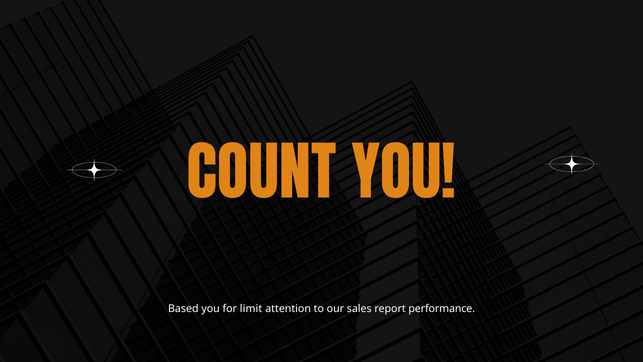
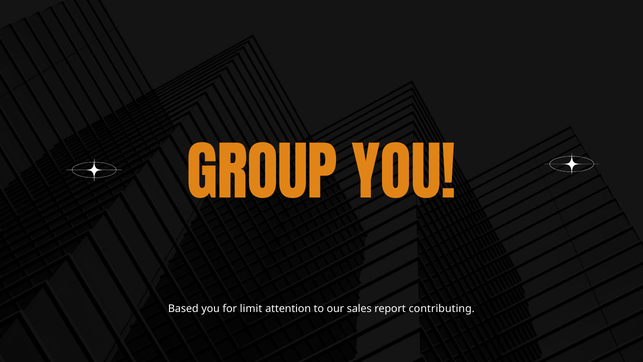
COUNT: COUNT -> GROUP (262, 177)
performance: performance -> contributing (442, 309)
